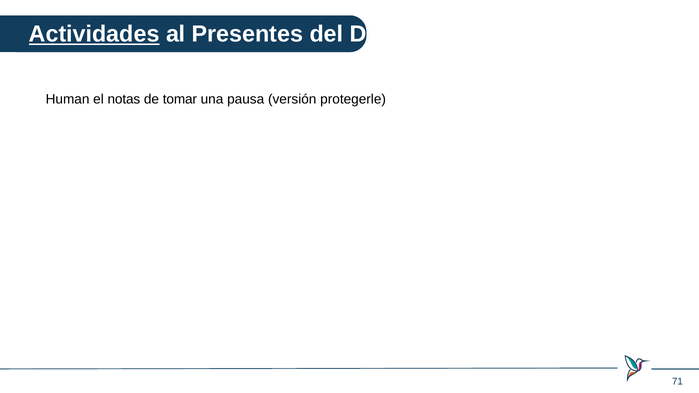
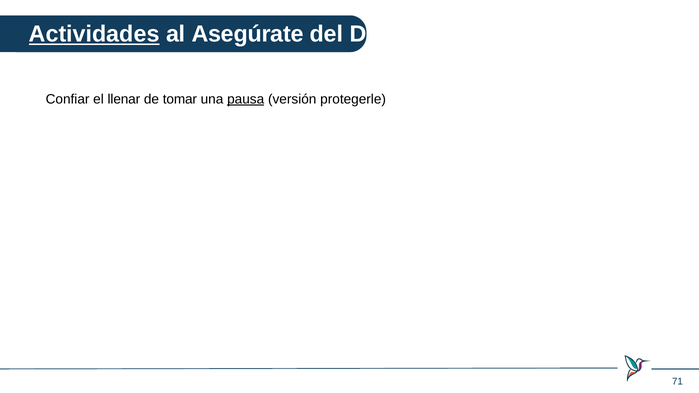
Presentes: Presentes -> Asegúrate (248, 34)
Human: Human -> Confiar (68, 99)
notas: notas -> llenar (124, 99)
pausa underline: none -> present (246, 99)
